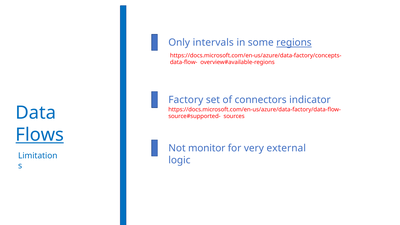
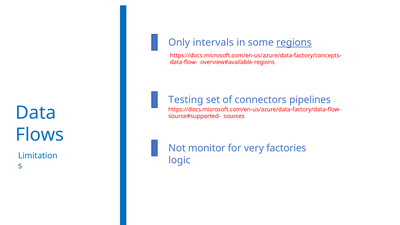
Factory: Factory -> Testing (186, 100)
indicator: indicator -> pipelines (310, 100)
Flows underline: present -> none (40, 135)
external: external -> factories (286, 148)
